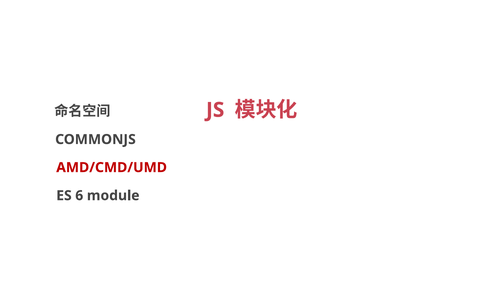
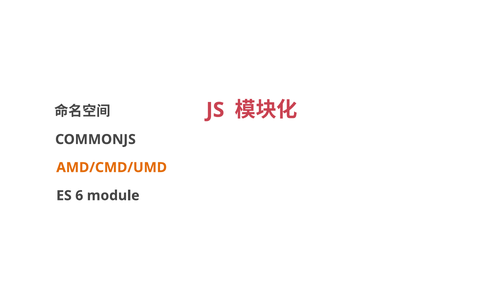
AMD/CMD/UMD colour: red -> orange (112, 167)
